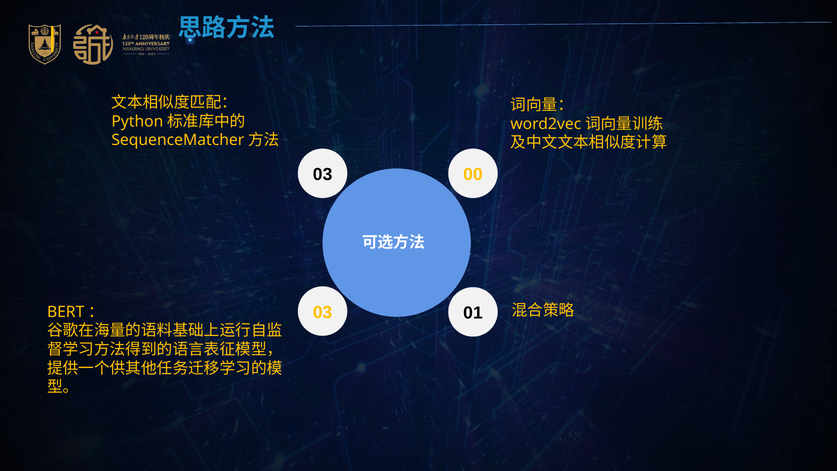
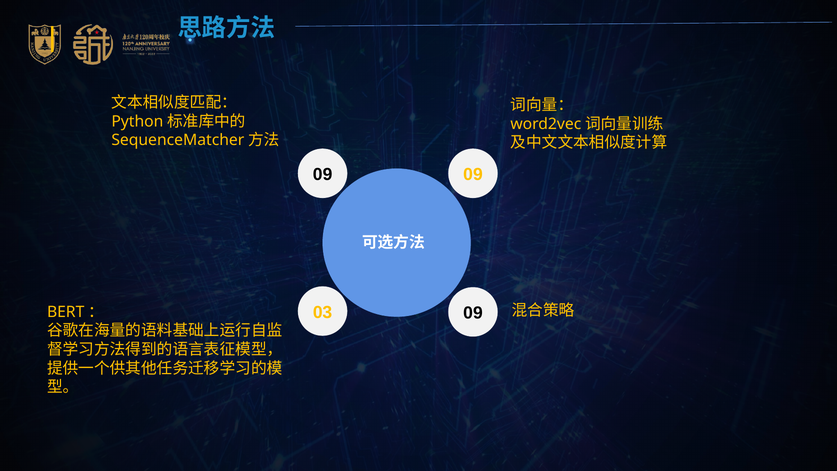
3: 3 -> 9 (328, 174)
0: 0 -> 9 (478, 174)
1: 1 -> 9 (478, 313)
